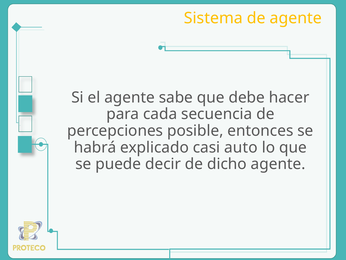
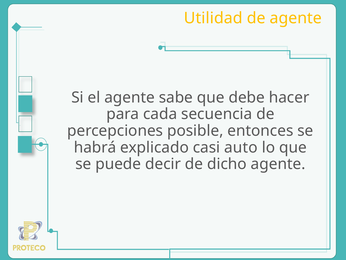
Sistema: Sistema -> Utilidad (213, 18)
